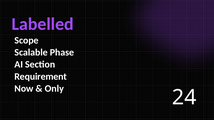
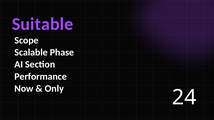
Labelled: Labelled -> Suitable (43, 24)
Requirement: Requirement -> Performance (41, 77)
